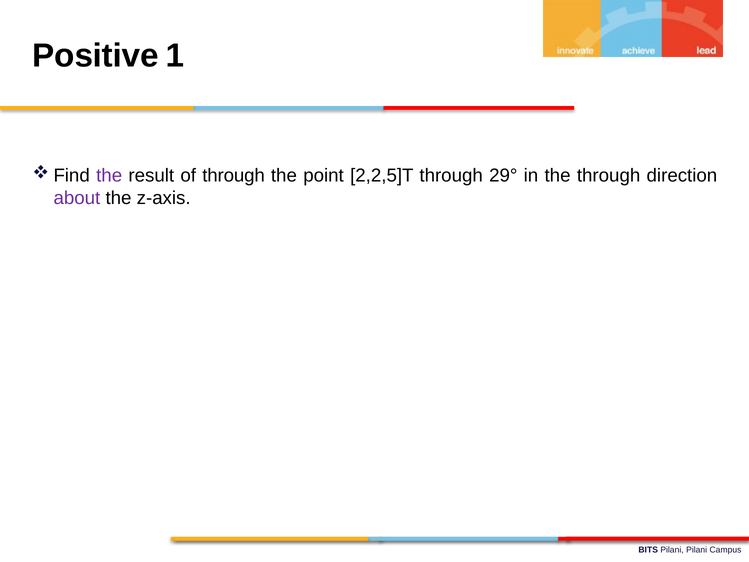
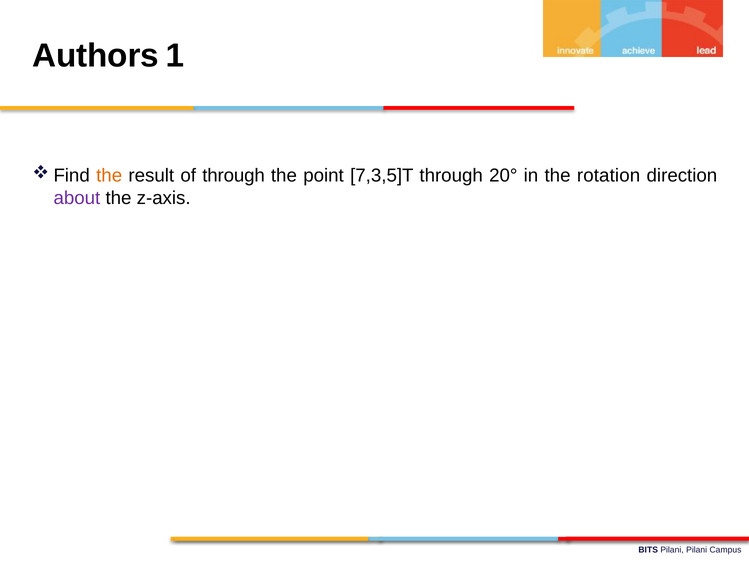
Positive: Positive -> Authors (96, 56)
the colour: purple -> orange (109, 175)
2,2,5]T: 2,2,5]T -> 7,3,5]T (382, 175)
29°: 29° -> 20° (503, 175)
the through: through -> rotation (609, 175)
